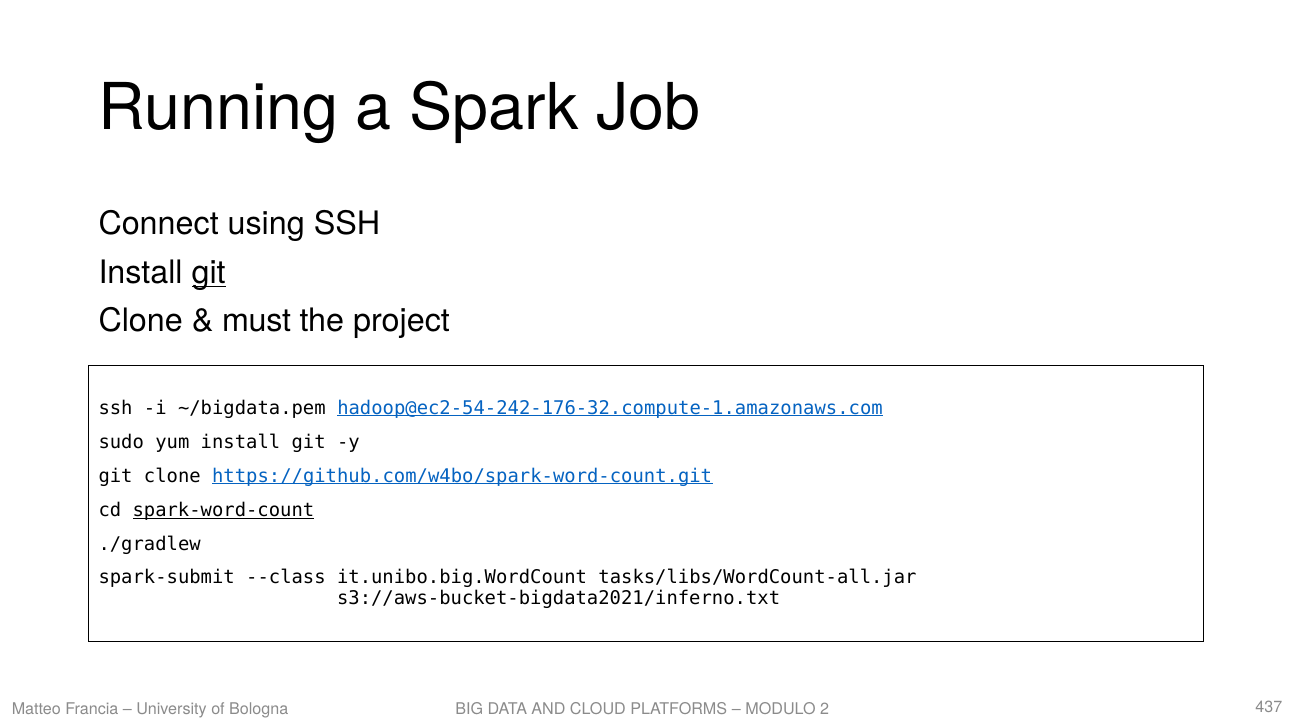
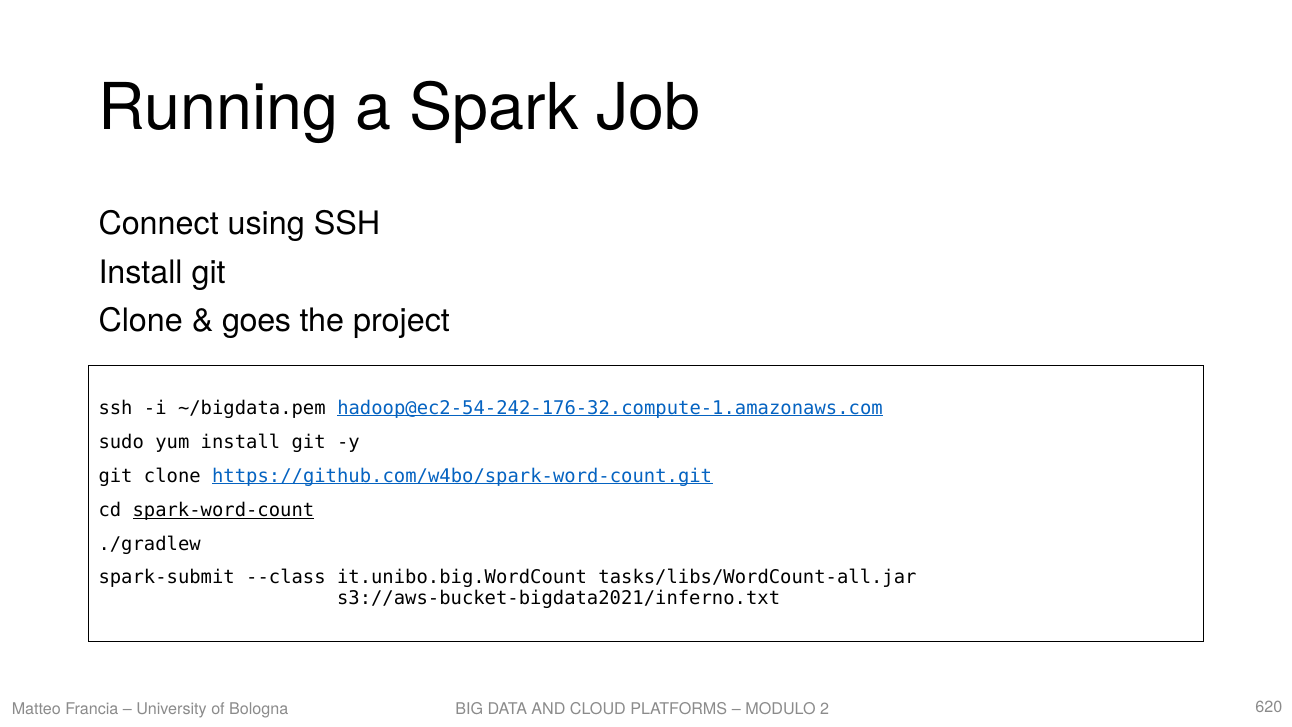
git underline: present -> none (209, 273)
must: must -> goes (257, 321)
437: 437 -> 620 (1269, 707)
